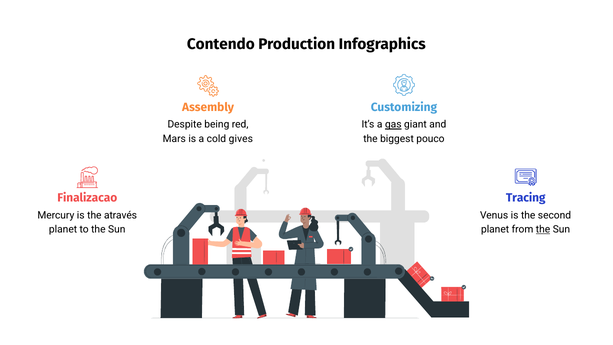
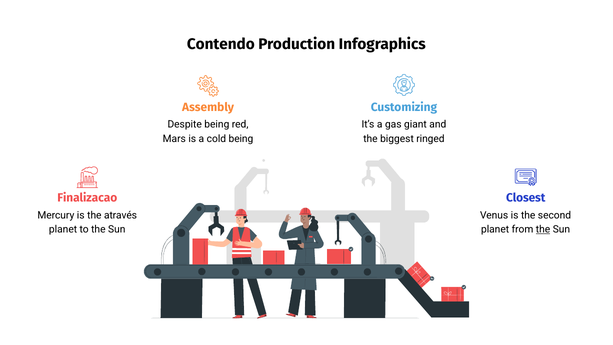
gas underline: present -> none (393, 124)
cold gives: gives -> being (241, 139)
pouco: pouco -> ringed (430, 139)
Tracing: Tracing -> Closest (526, 198)
